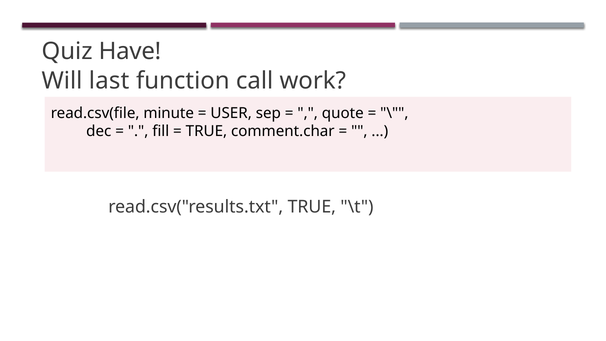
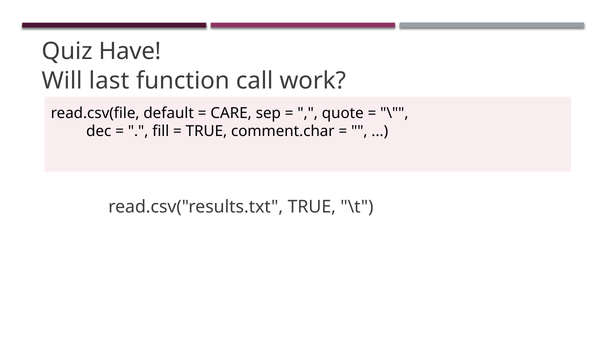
minute: minute -> default (169, 113)
USER: USER -> CARE (231, 113)
